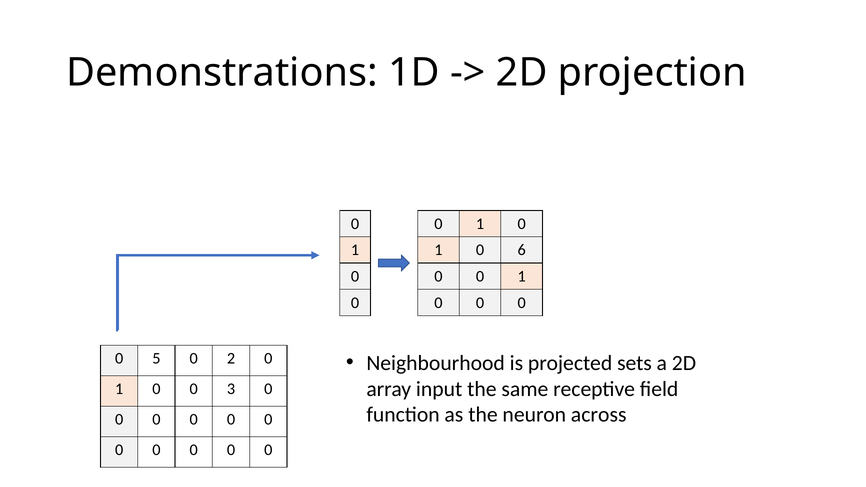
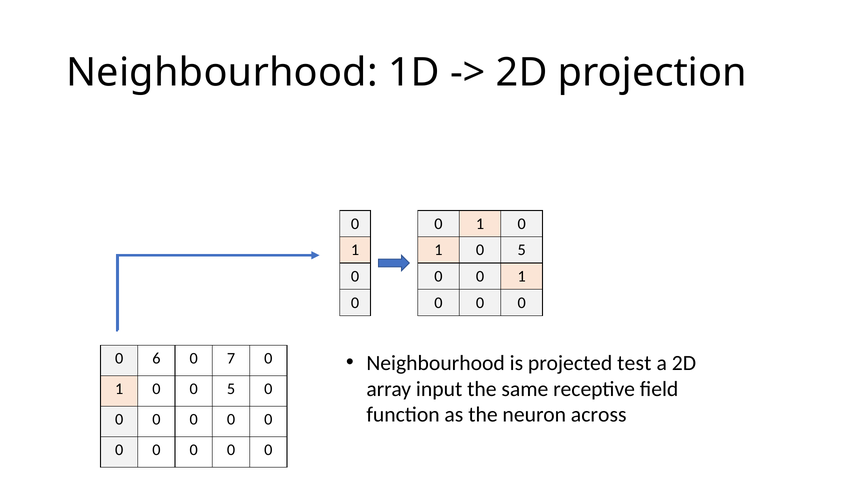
Demonstrations: Demonstrations -> Neighbourhood (222, 73)
1 0 6: 6 -> 5 (522, 250)
sets: sets -> test (634, 363)
5: 5 -> 6 (156, 359)
2: 2 -> 7 (231, 359)
0 0 3: 3 -> 5 (231, 389)
